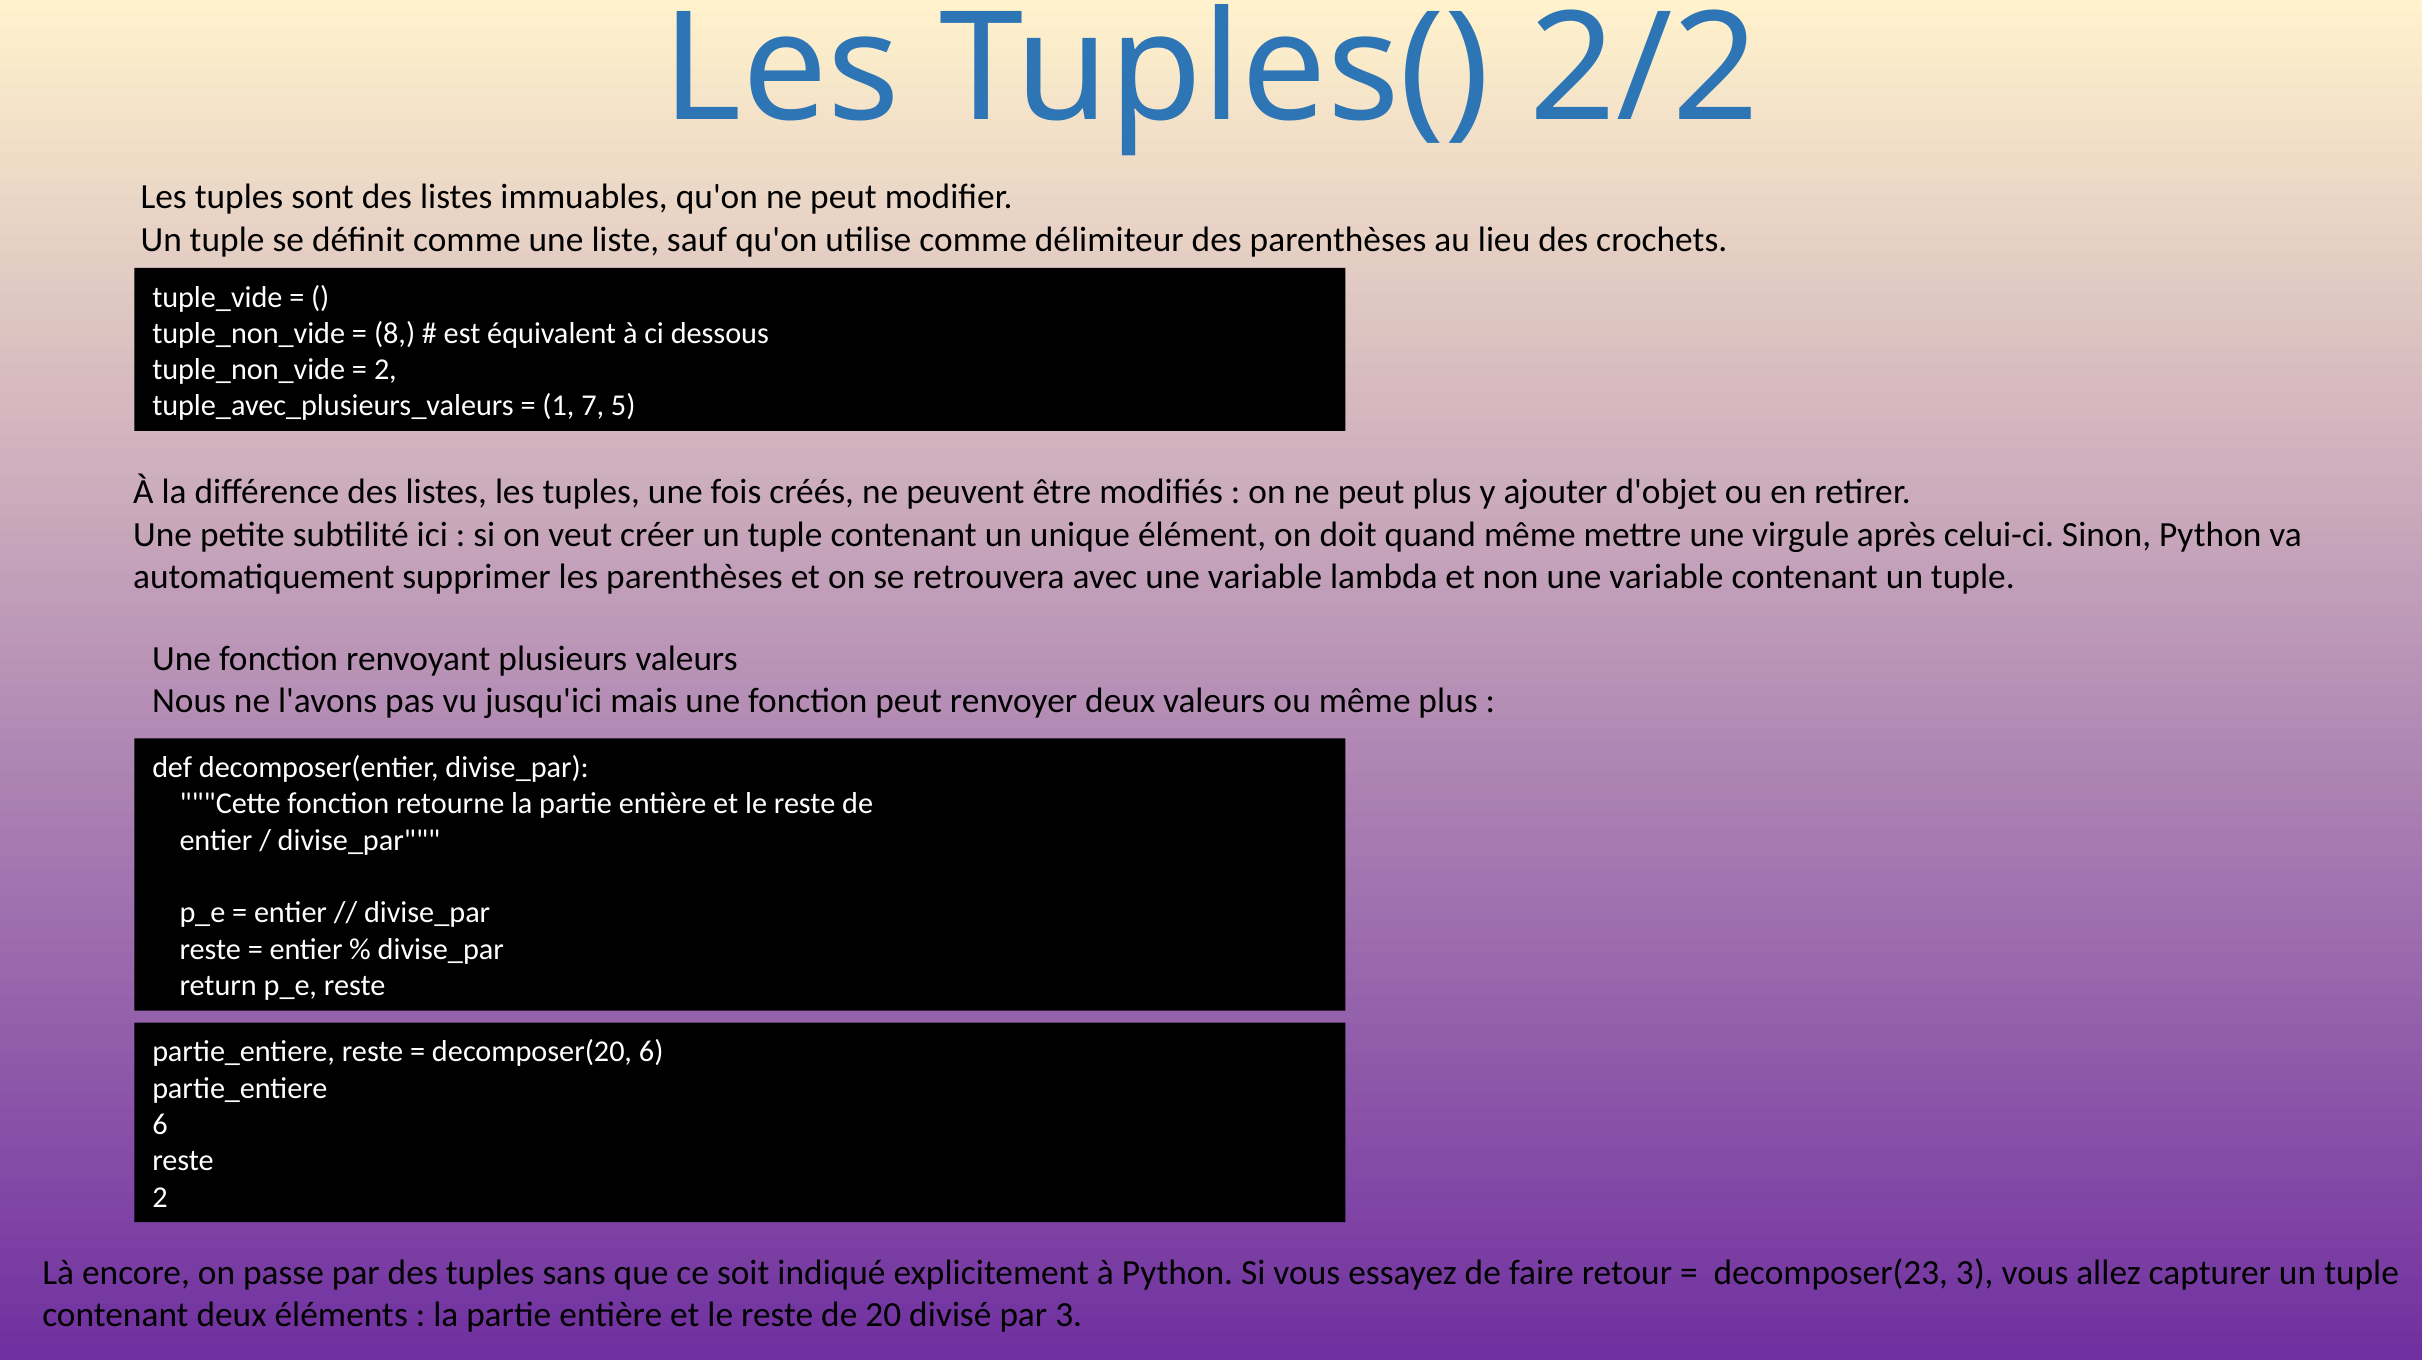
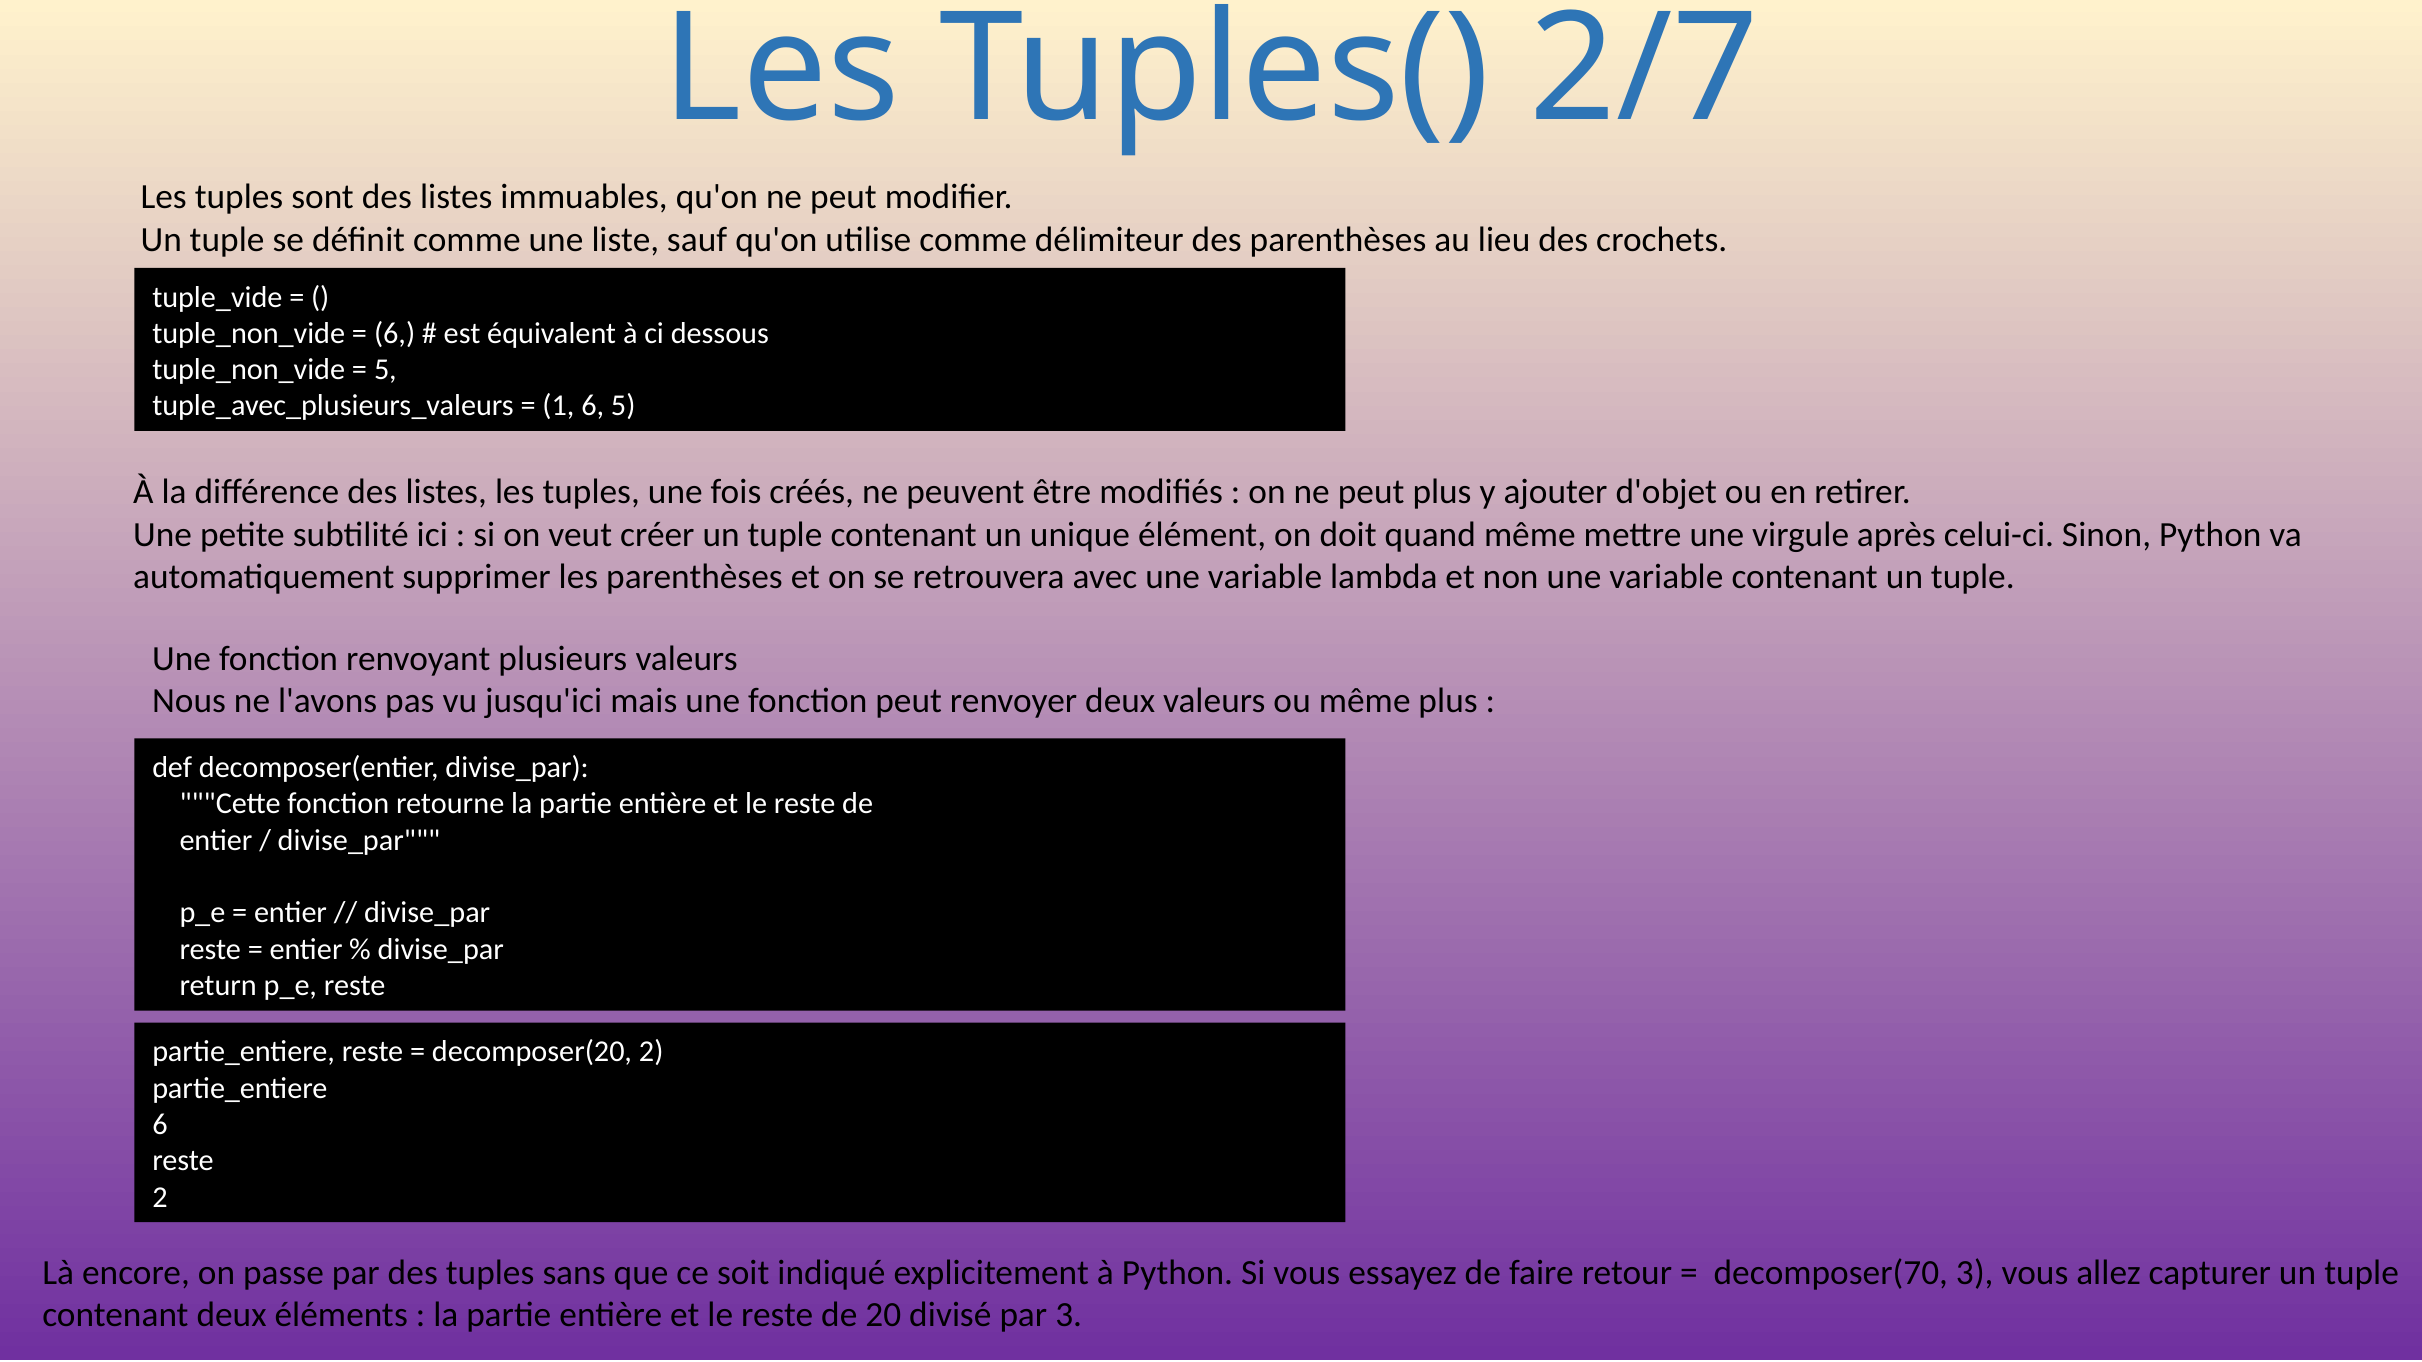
2/2: 2/2 -> 2/7 (1644, 69)
8: 8 -> 6 (395, 333)
2: 2 -> 5 (385, 370)
1 7: 7 -> 6 (593, 406)
decomposer(20 6: 6 -> 2 (651, 1052)
decomposer(23: decomposer(23 -> decomposer(70 (1831, 1273)
